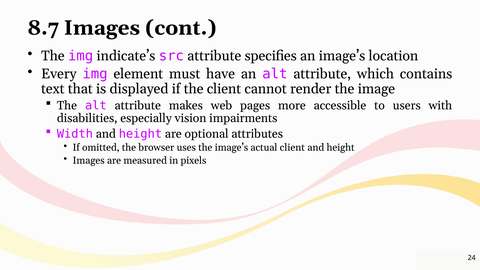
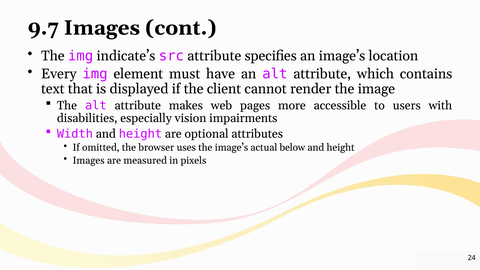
8.7: 8.7 -> 9.7 (43, 28)
actual client: client -> below (292, 148)
